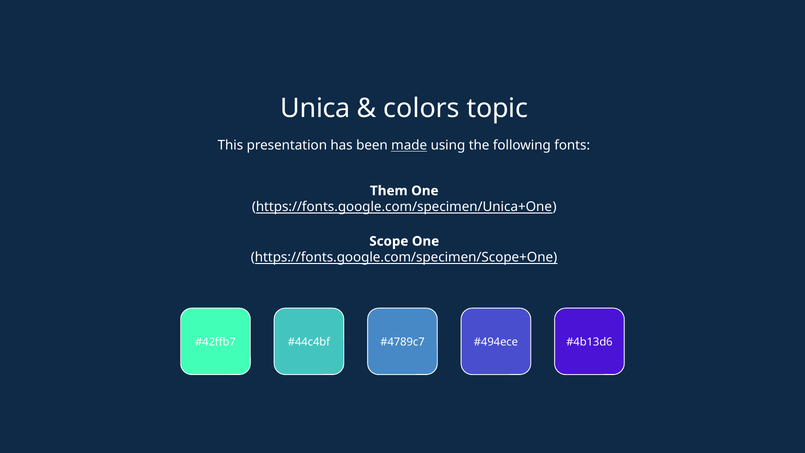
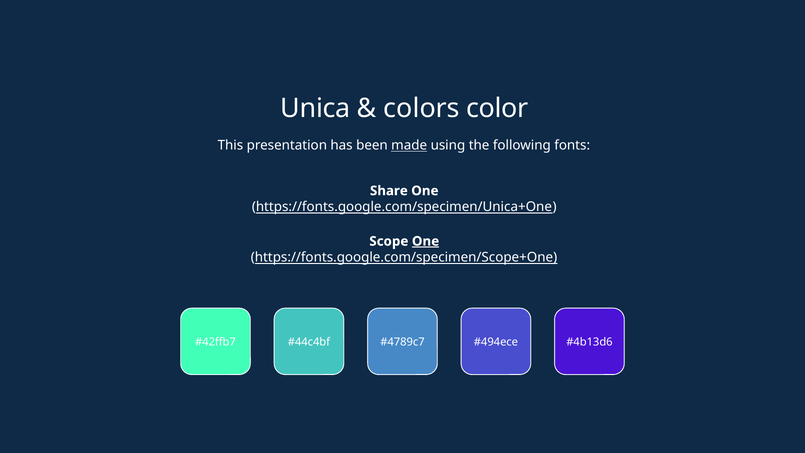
topic: topic -> color (497, 108)
Them: Them -> Share (389, 191)
One underline: none -> present (426, 241)
